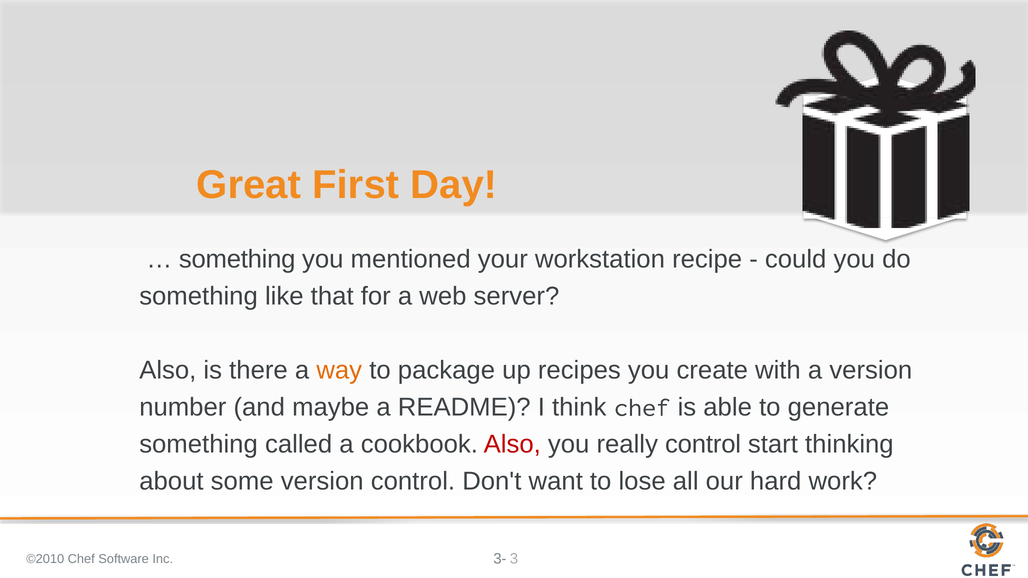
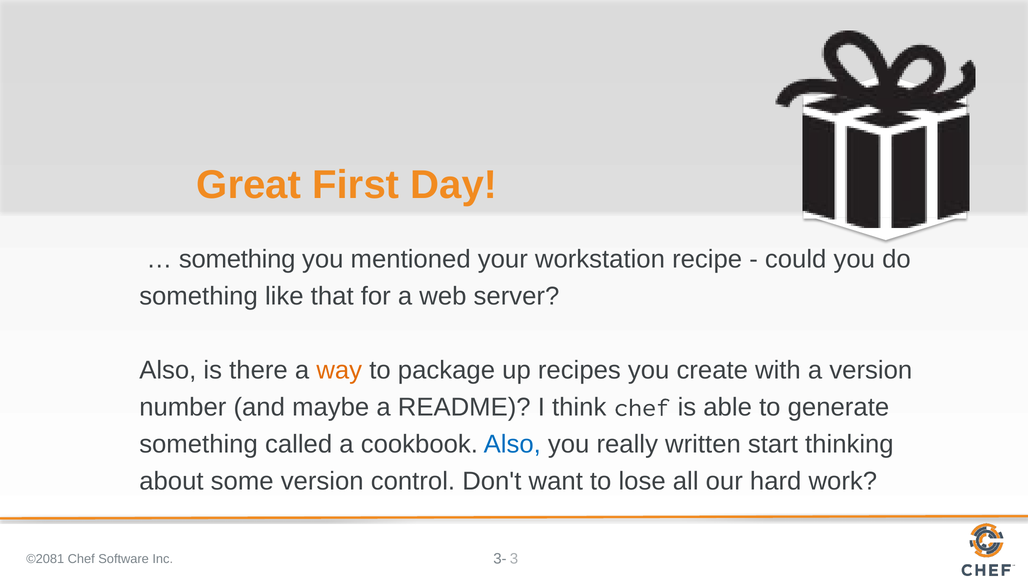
Also colour: red -> blue (512, 445)
really control: control -> written (703, 445)
©2010: ©2010 -> ©2081 (45, 559)
